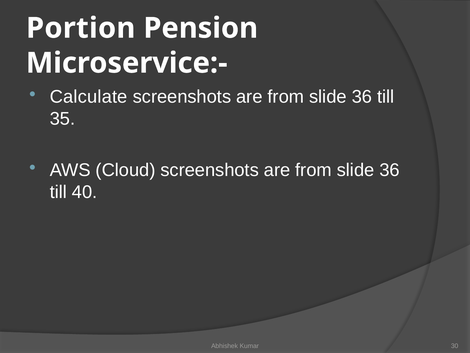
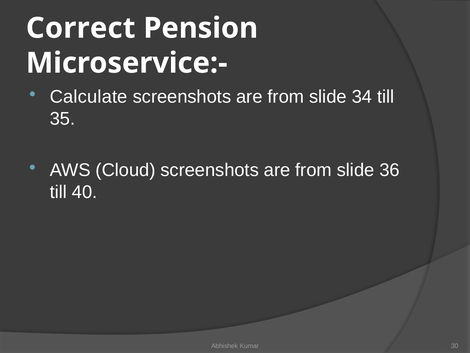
Portion: Portion -> Correct (81, 28)
36: 36 -> 34 (362, 97)
